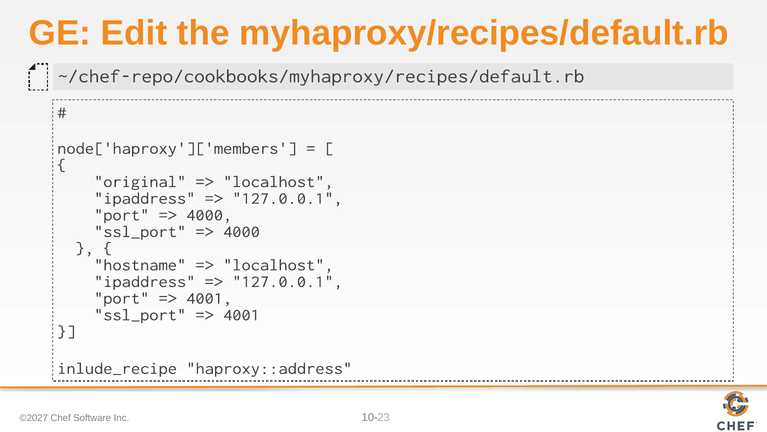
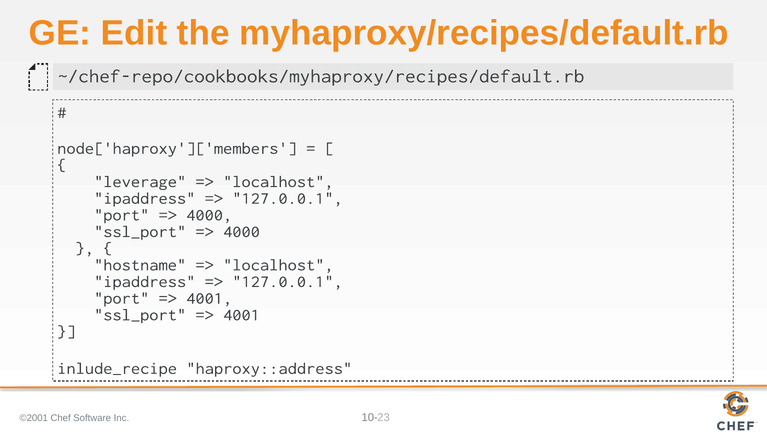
original: original -> leverage (140, 181)
©2027: ©2027 -> ©2001 (34, 417)
